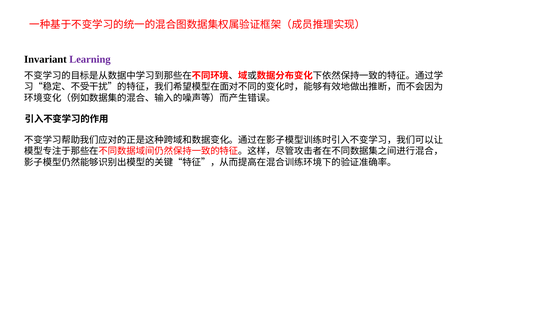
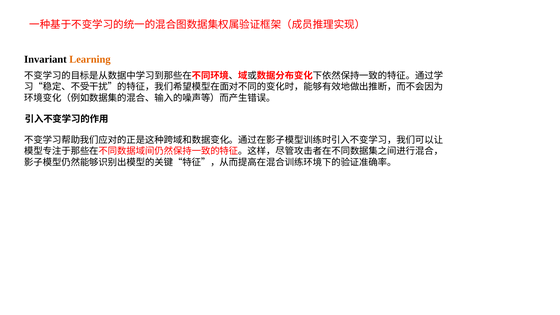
Learning colour: purple -> orange (90, 59)
